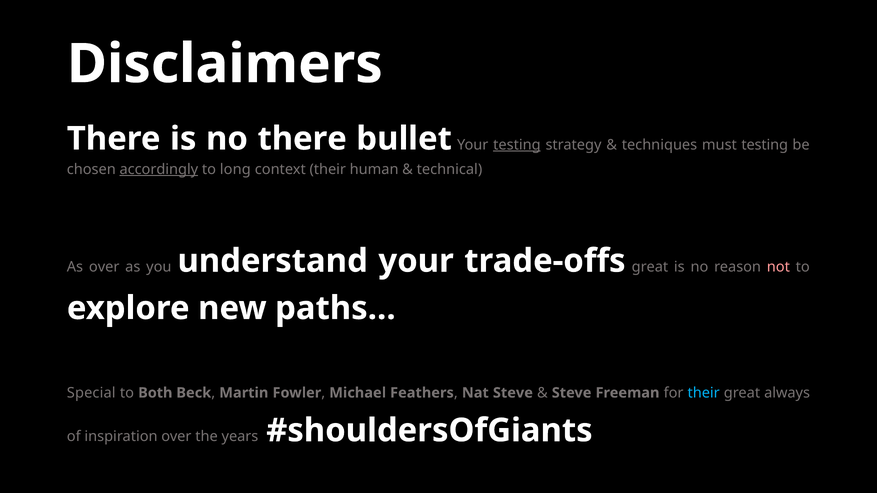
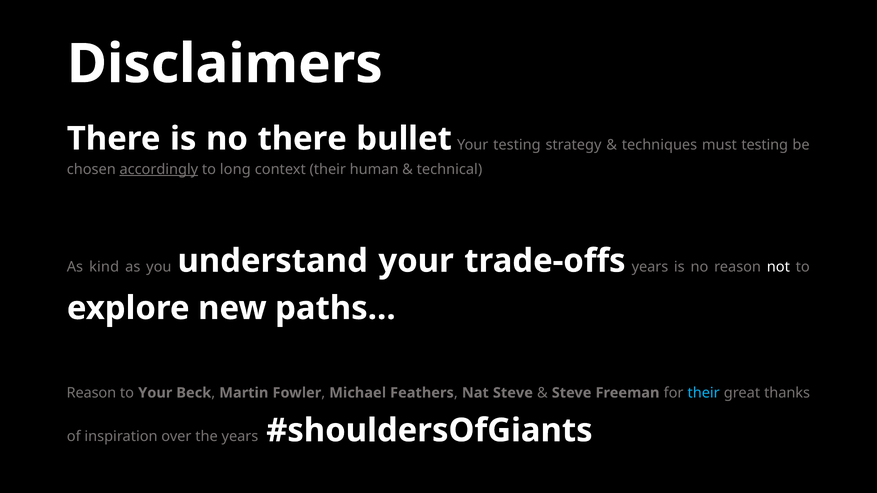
testing underline: present -> none (517, 145)
As over: over -> kind (104, 267)
trade-offs great: great -> years (650, 267)
not colour: pink -> white (778, 267)
Special: Special -> Reason (91, 393)
to Both: Both -> Your (155, 393)
always: always -> thanks (787, 393)
